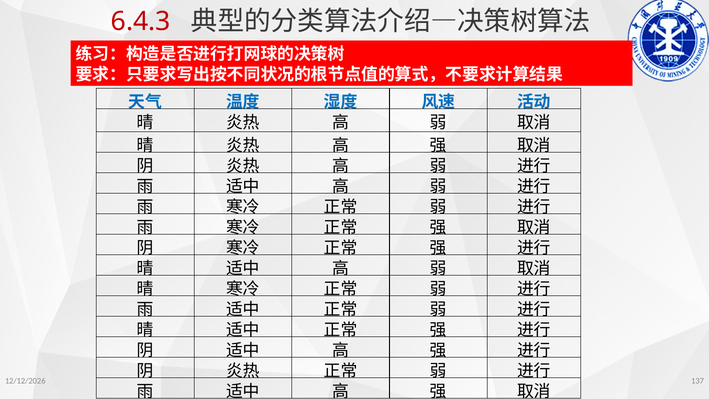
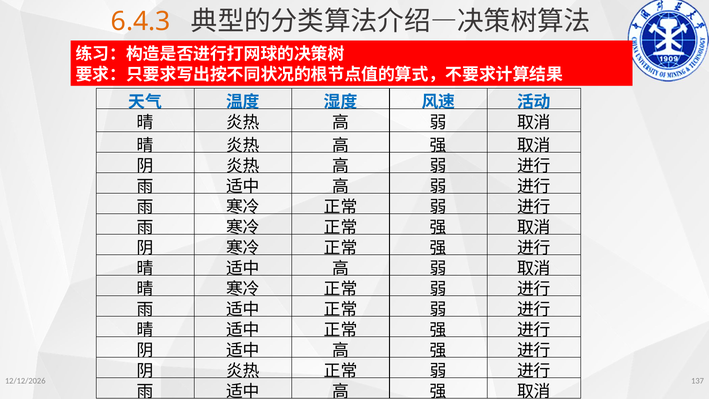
6.4.3 colour: red -> orange (141, 21)
